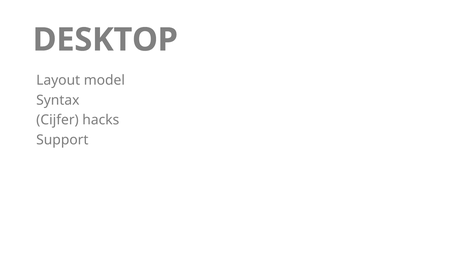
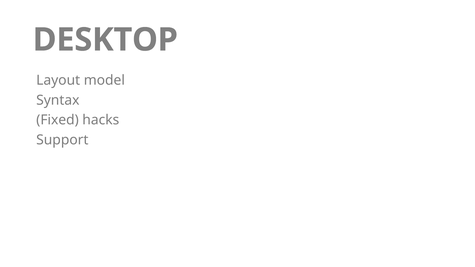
Cijfer: Cijfer -> Fixed (57, 120)
